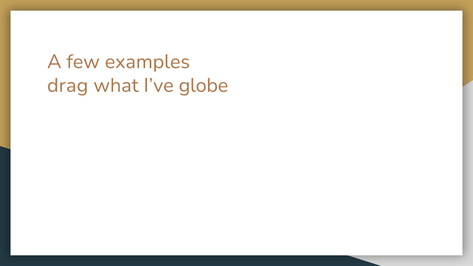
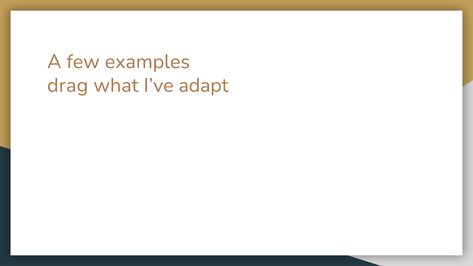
globe: globe -> adapt (203, 85)
